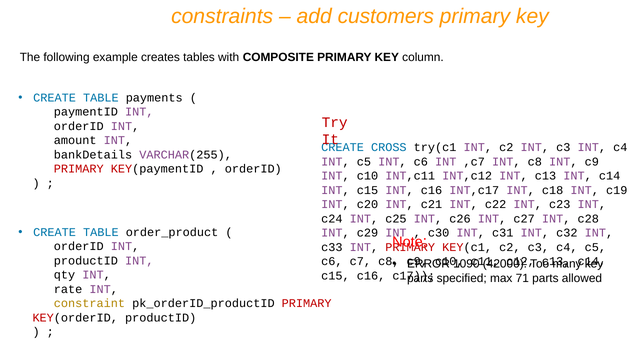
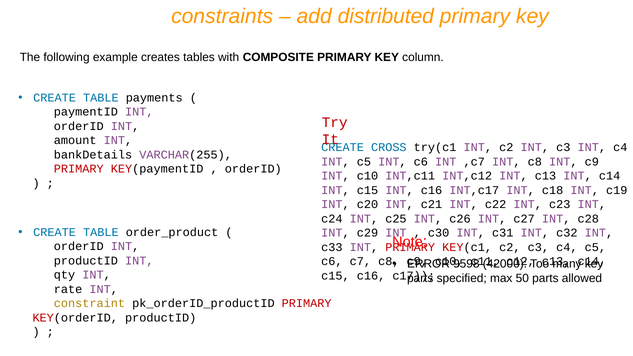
customers: customers -> distributed (386, 16)
1090: 1090 -> 9598 (466, 264)
71: 71 -> 50 (522, 278)
